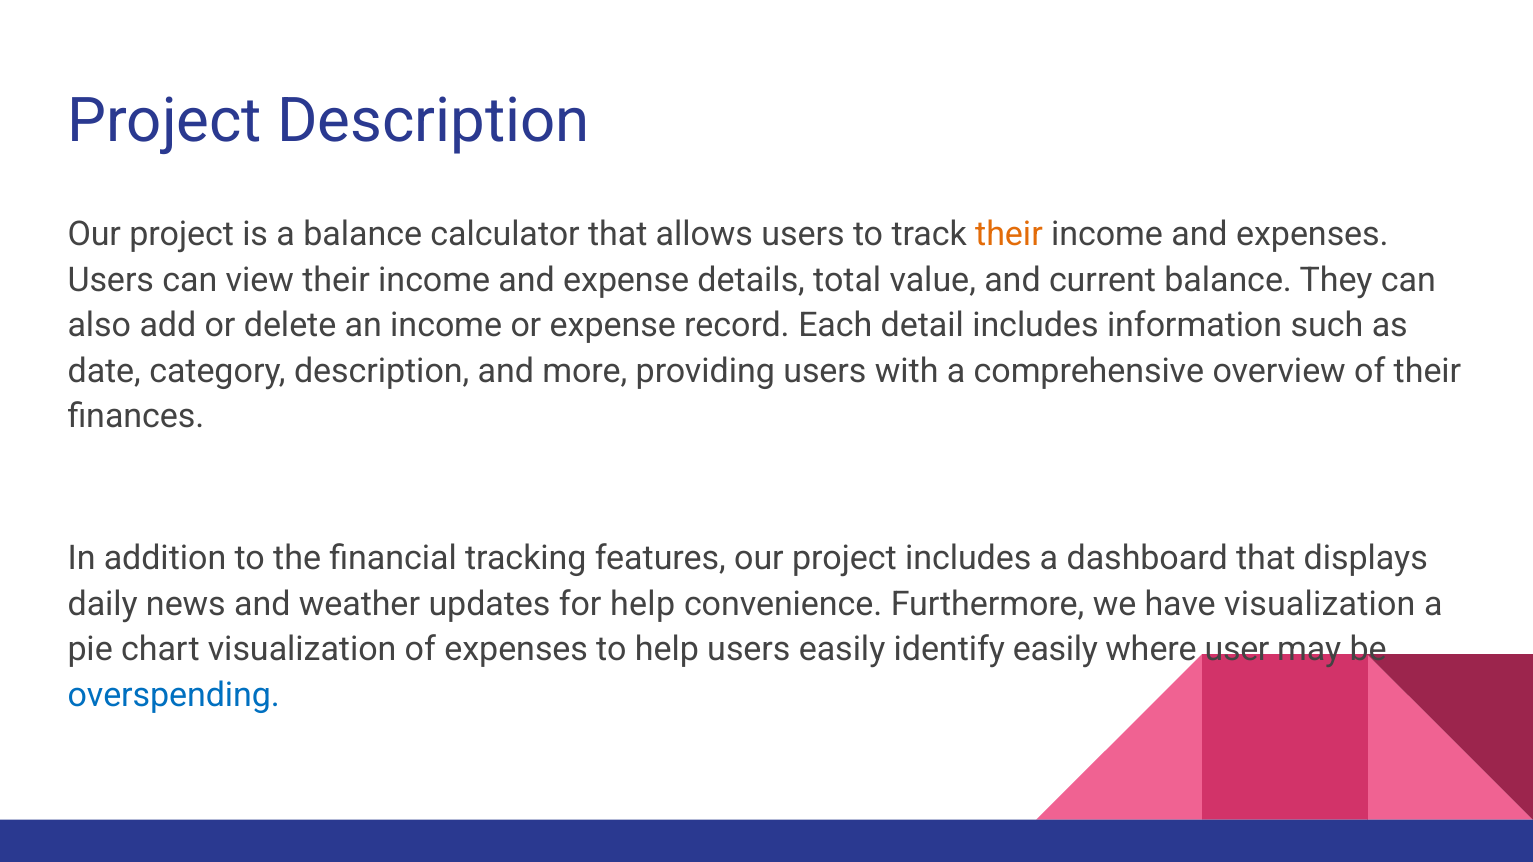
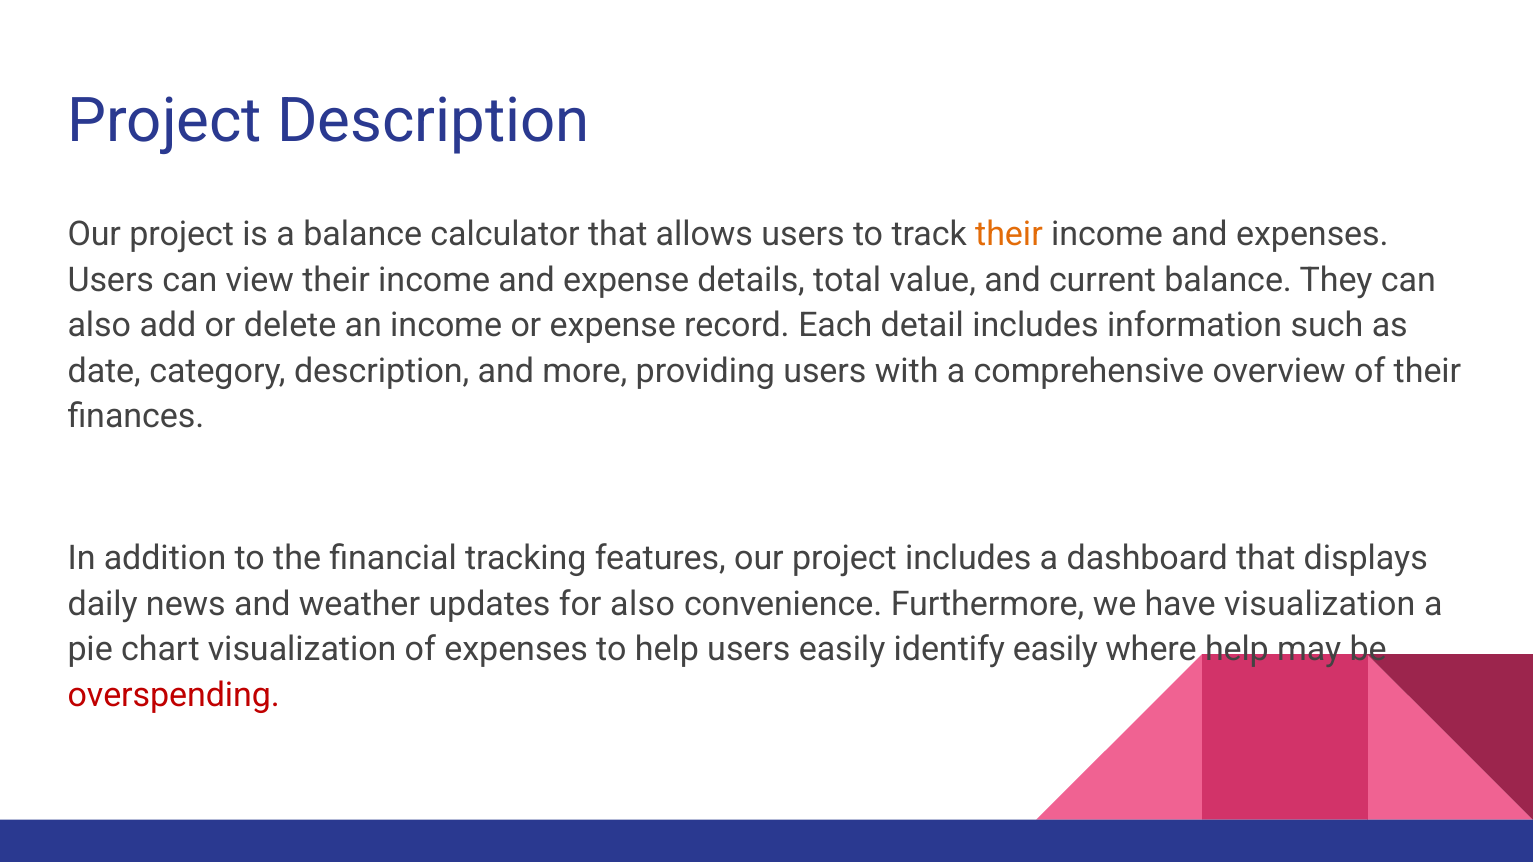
for help: help -> also (643, 604)
where user: user -> help (1237, 650)
overspending colour: blue -> red (174, 695)
